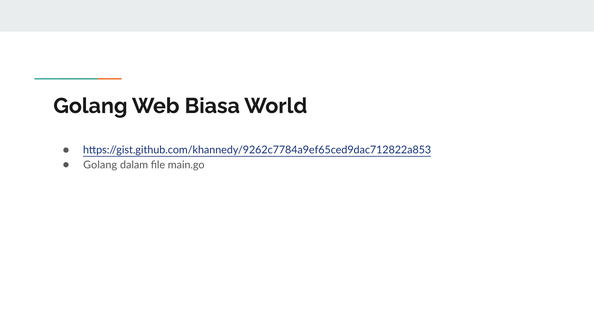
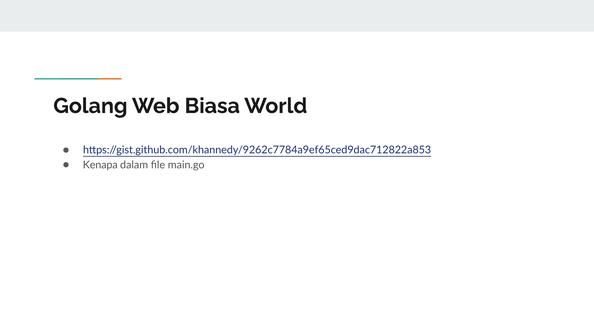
Golang: Golang -> Kenapa (100, 165)
